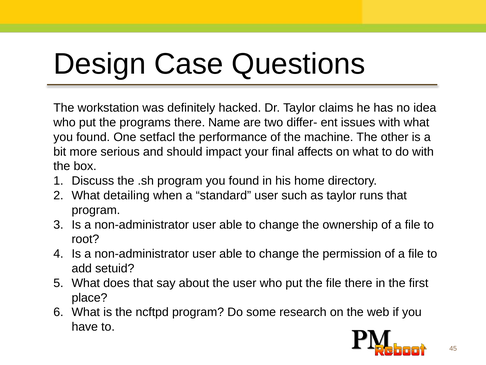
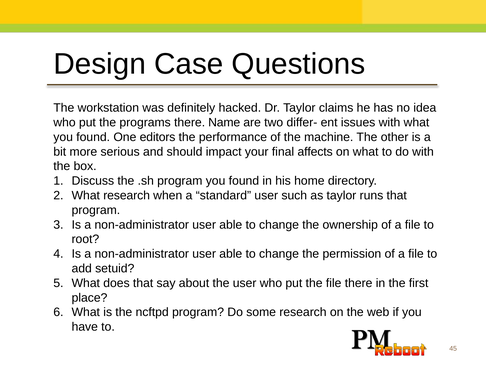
setfacl: setfacl -> editors (158, 137)
What detailing: detailing -> research (127, 195)
